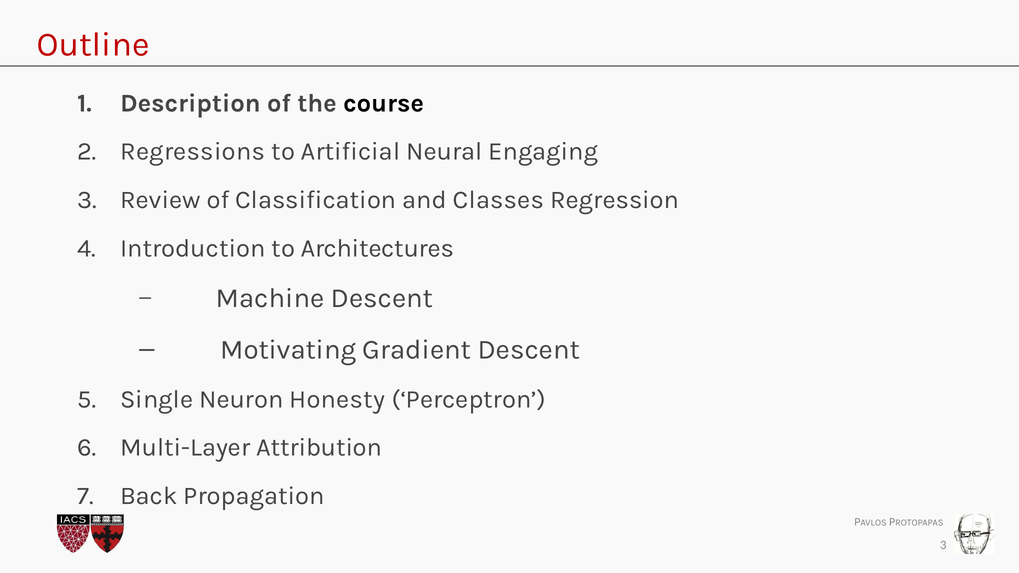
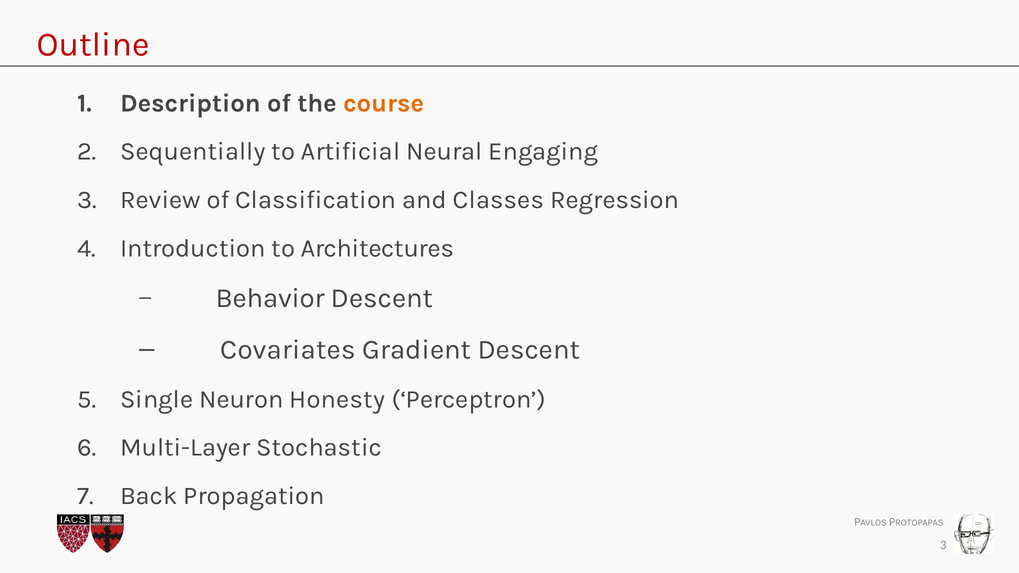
course colour: black -> orange (384, 103)
Regressions: Regressions -> Sequentially (193, 151)
Machine: Machine -> Behavior (270, 298)
Motivating: Motivating -> Covariates (288, 350)
Attribution: Attribution -> Stochastic (319, 448)
